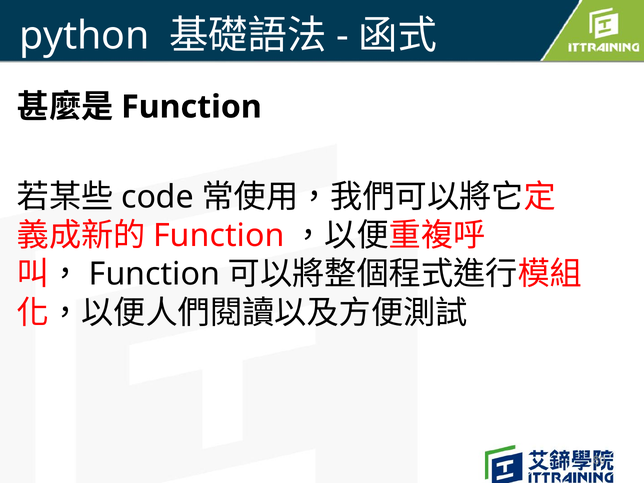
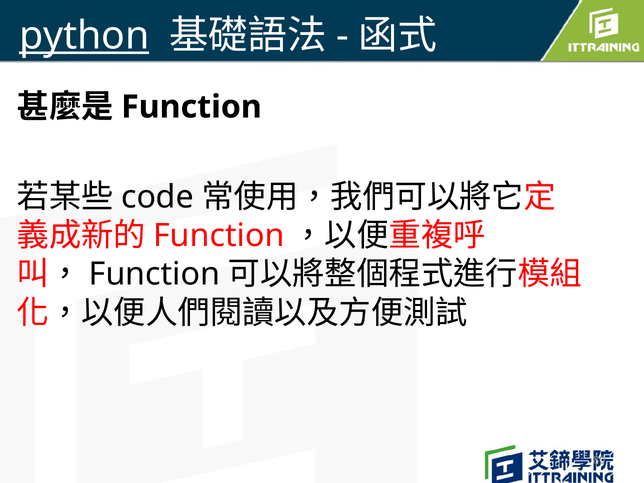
python underline: none -> present (84, 36)
